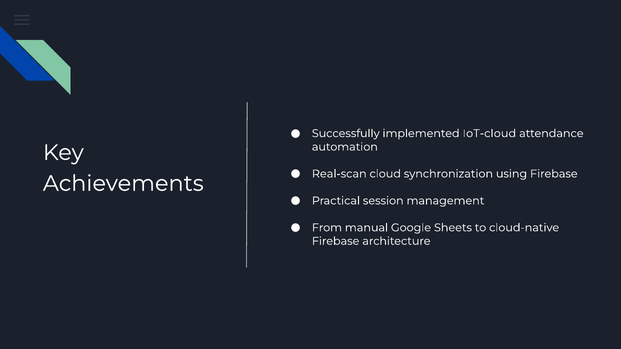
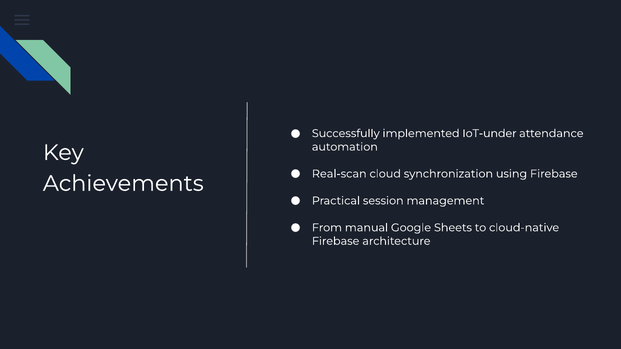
IoT-cloud: IoT-cloud -> IoT-under (489, 134)
